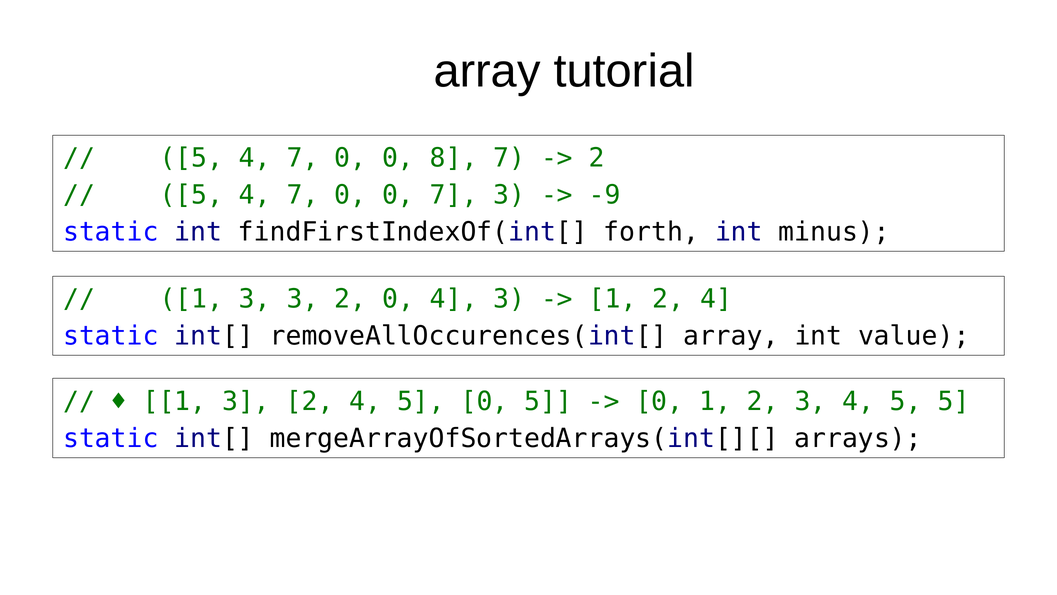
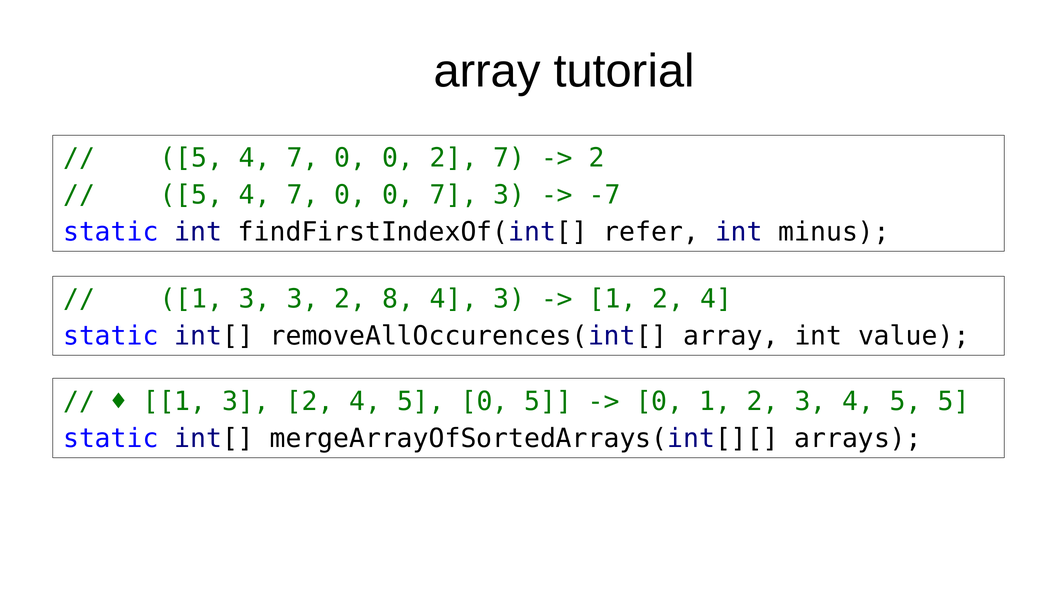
0 8: 8 -> 2 (454, 158)
-9: -9 -> -7 (605, 195)
forth: forth -> refer (651, 232)
2 0: 0 -> 8 (398, 299)
